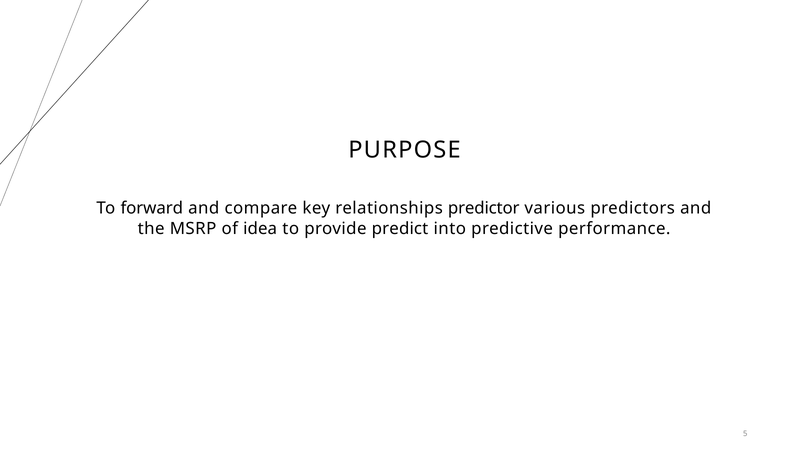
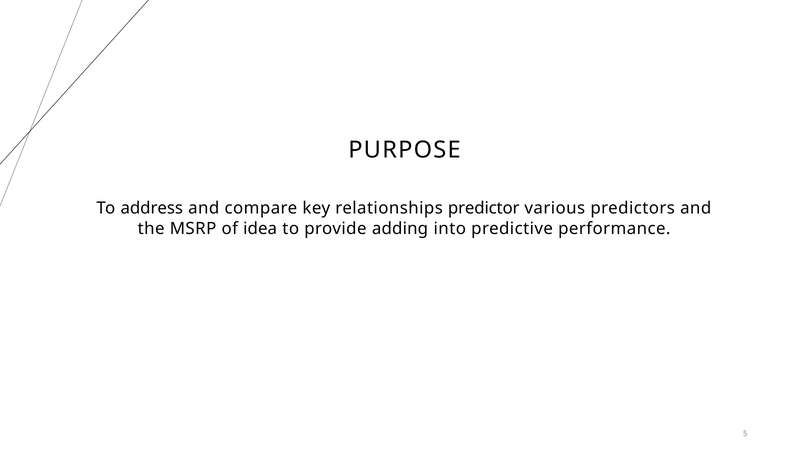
forward: forward -> address (152, 208)
predict: predict -> adding (400, 228)
